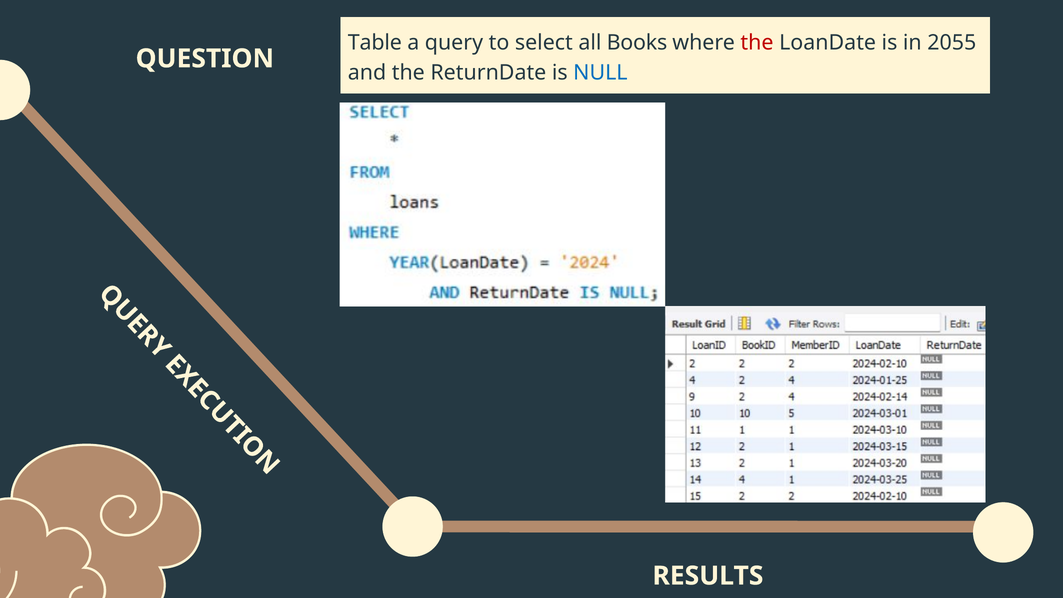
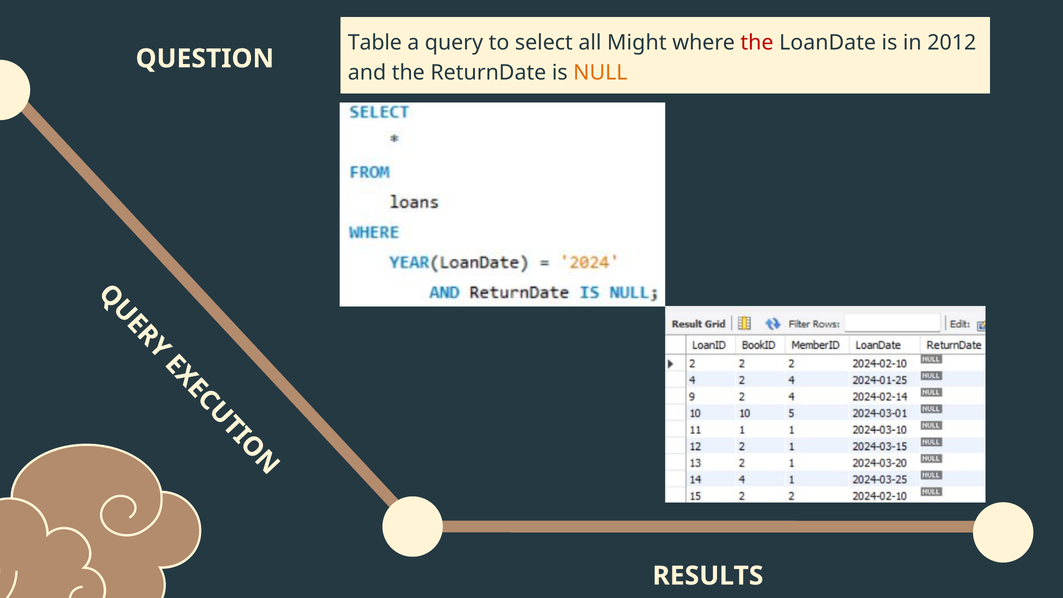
Books: Books -> Might (637, 43)
2055: 2055 -> 2012 (952, 43)
NULL colour: blue -> orange (600, 73)
